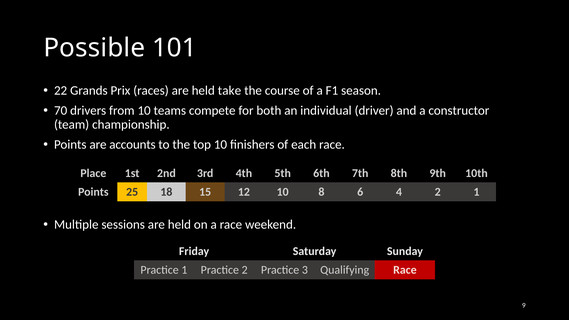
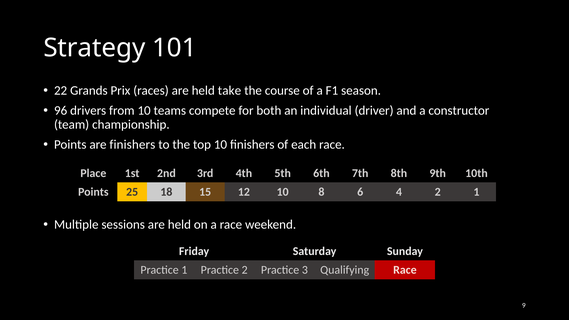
Possible: Possible -> Strategy (94, 48)
70: 70 -> 96 (61, 111)
are accounts: accounts -> finishers (132, 145)
